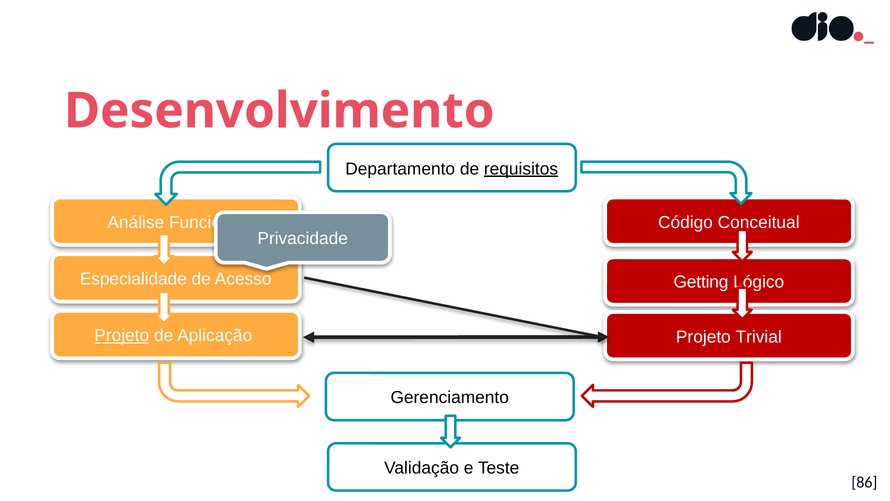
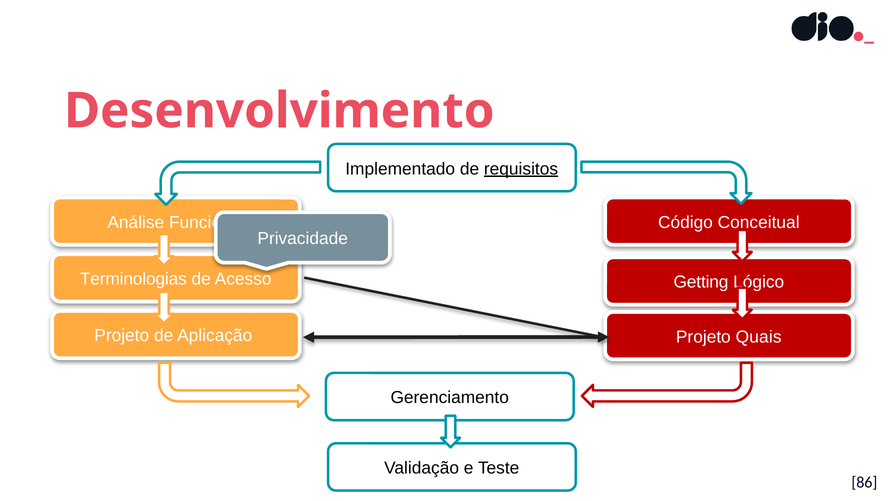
Departamento: Departamento -> Implementado (400, 169)
Especialidade: Especialidade -> Terminologias (133, 279)
Projeto underline: present -> none (122, 336)
Trivial: Trivial -> Quais (759, 337)
